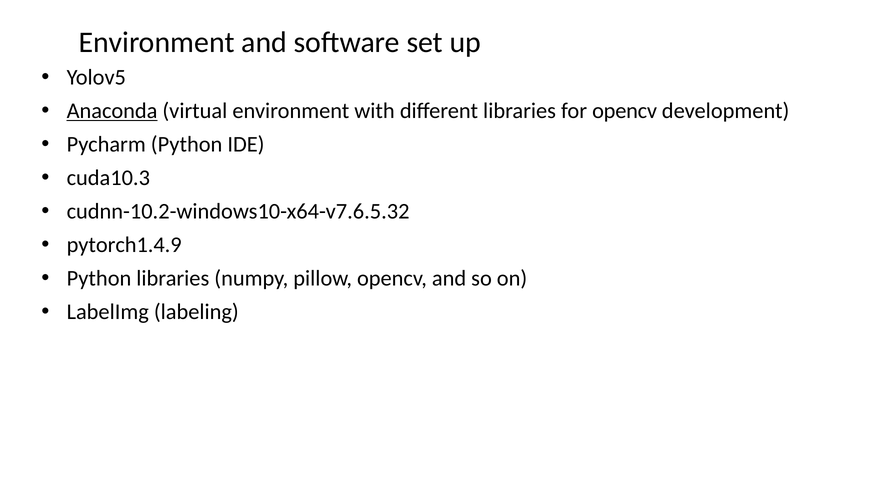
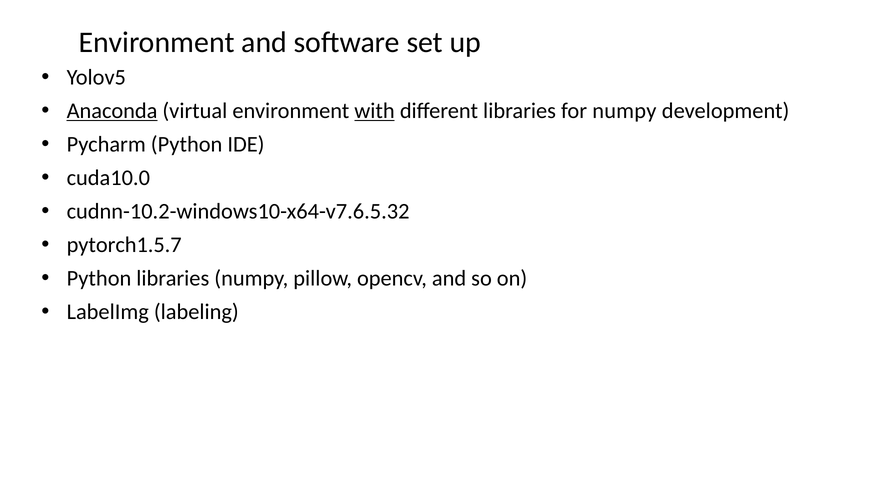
with underline: none -> present (375, 111)
for opencv: opencv -> numpy (624, 111)
cuda10.3: cuda10.3 -> cuda10.0 (108, 178)
pytorch1.4.9: pytorch1.4.9 -> pytorch1.5.7 (124, 245)
